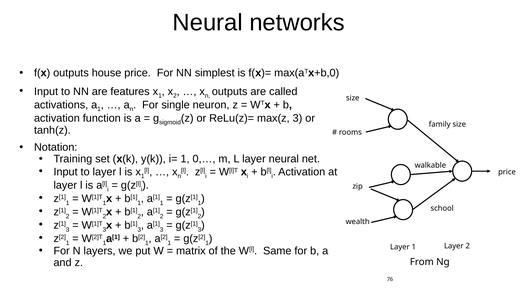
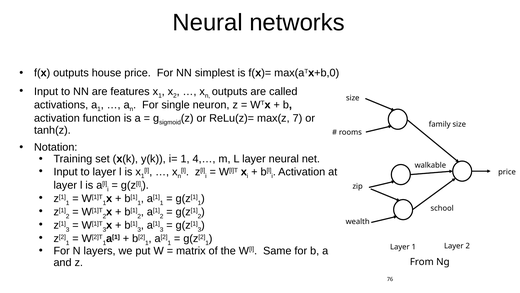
max(z 3: 3 -> 7 (297, 118)
0,…: 0,… -> 4,… (204, 159)
